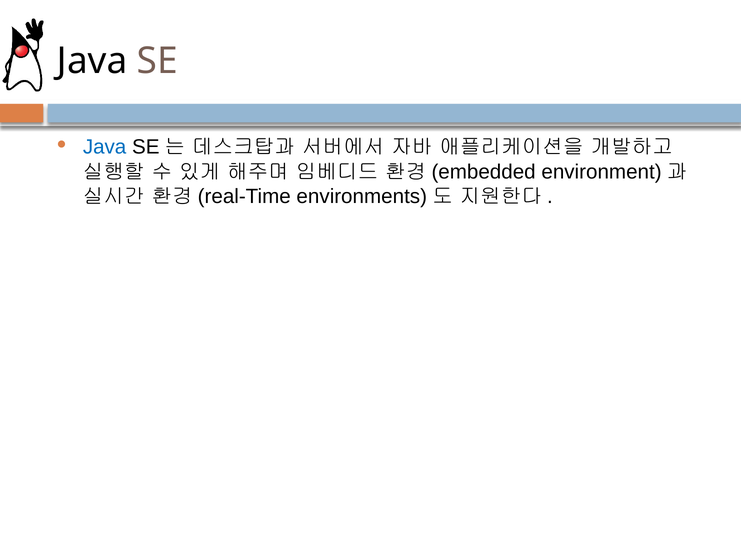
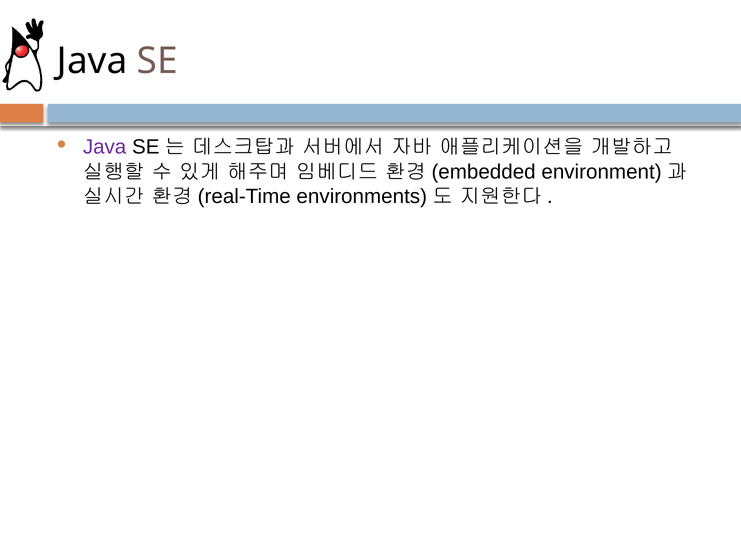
Java colour: blue -> purple (105, 147)
